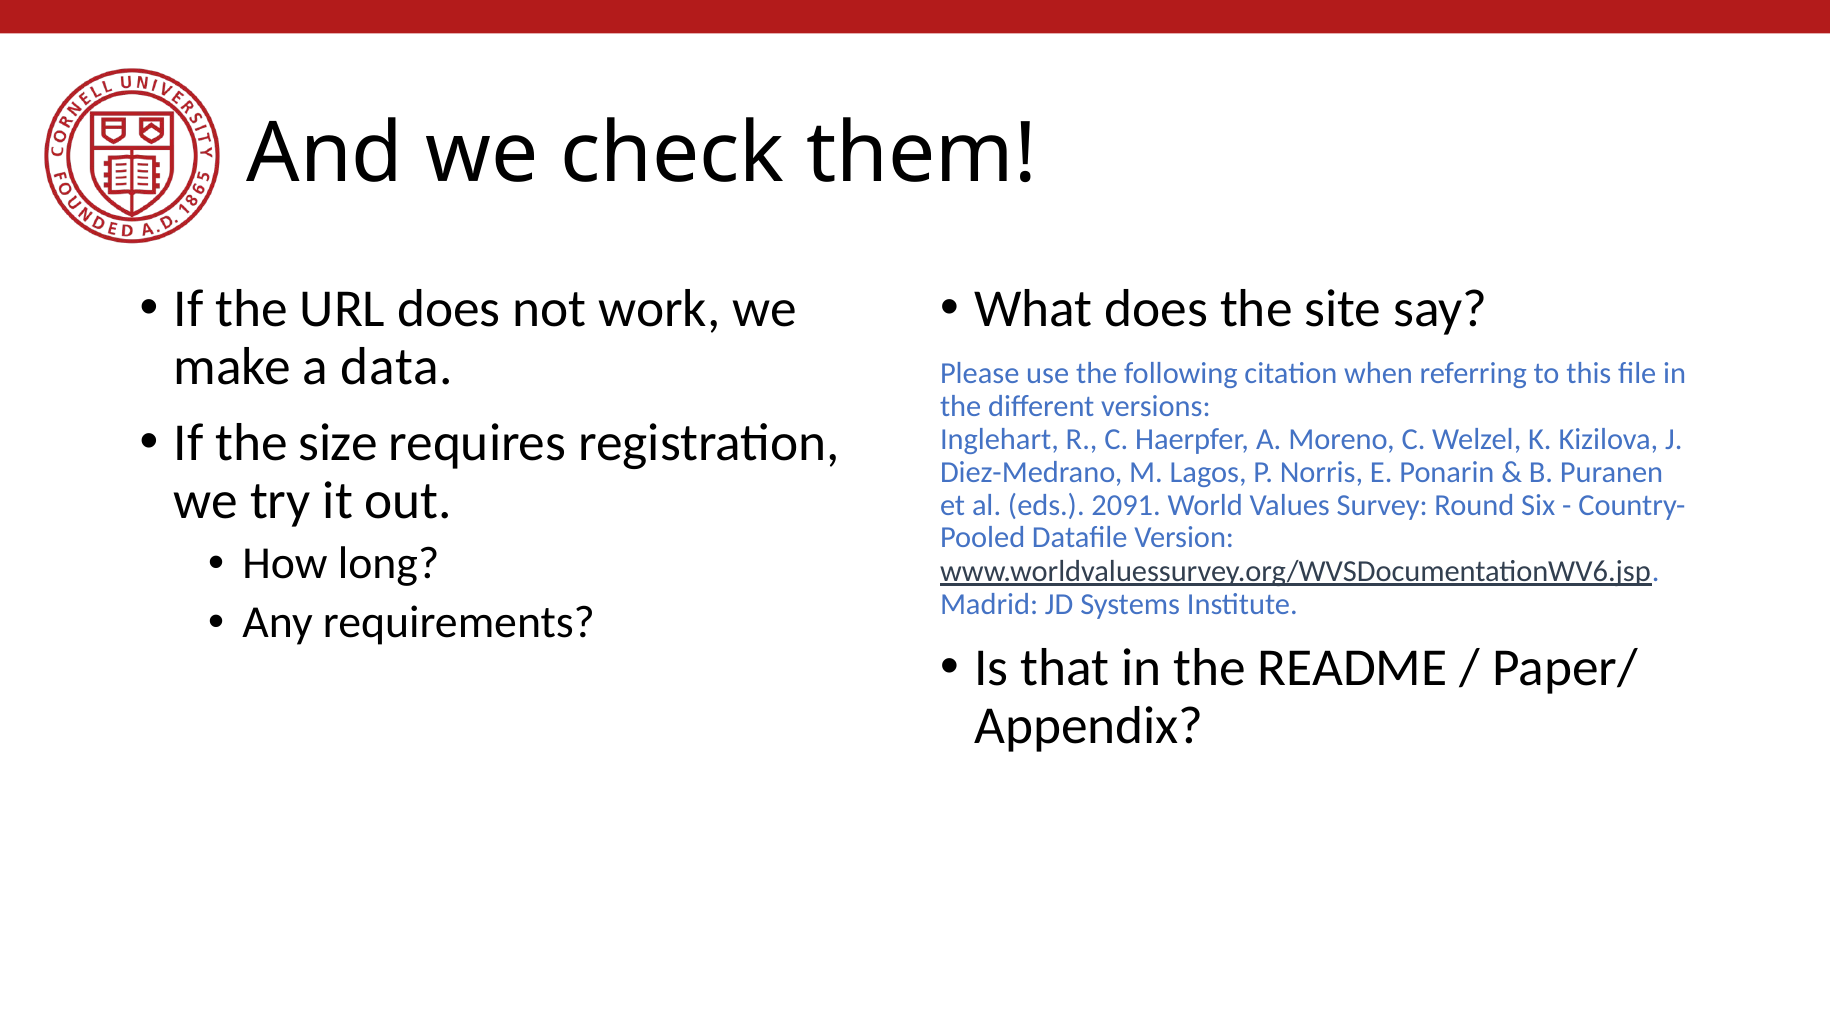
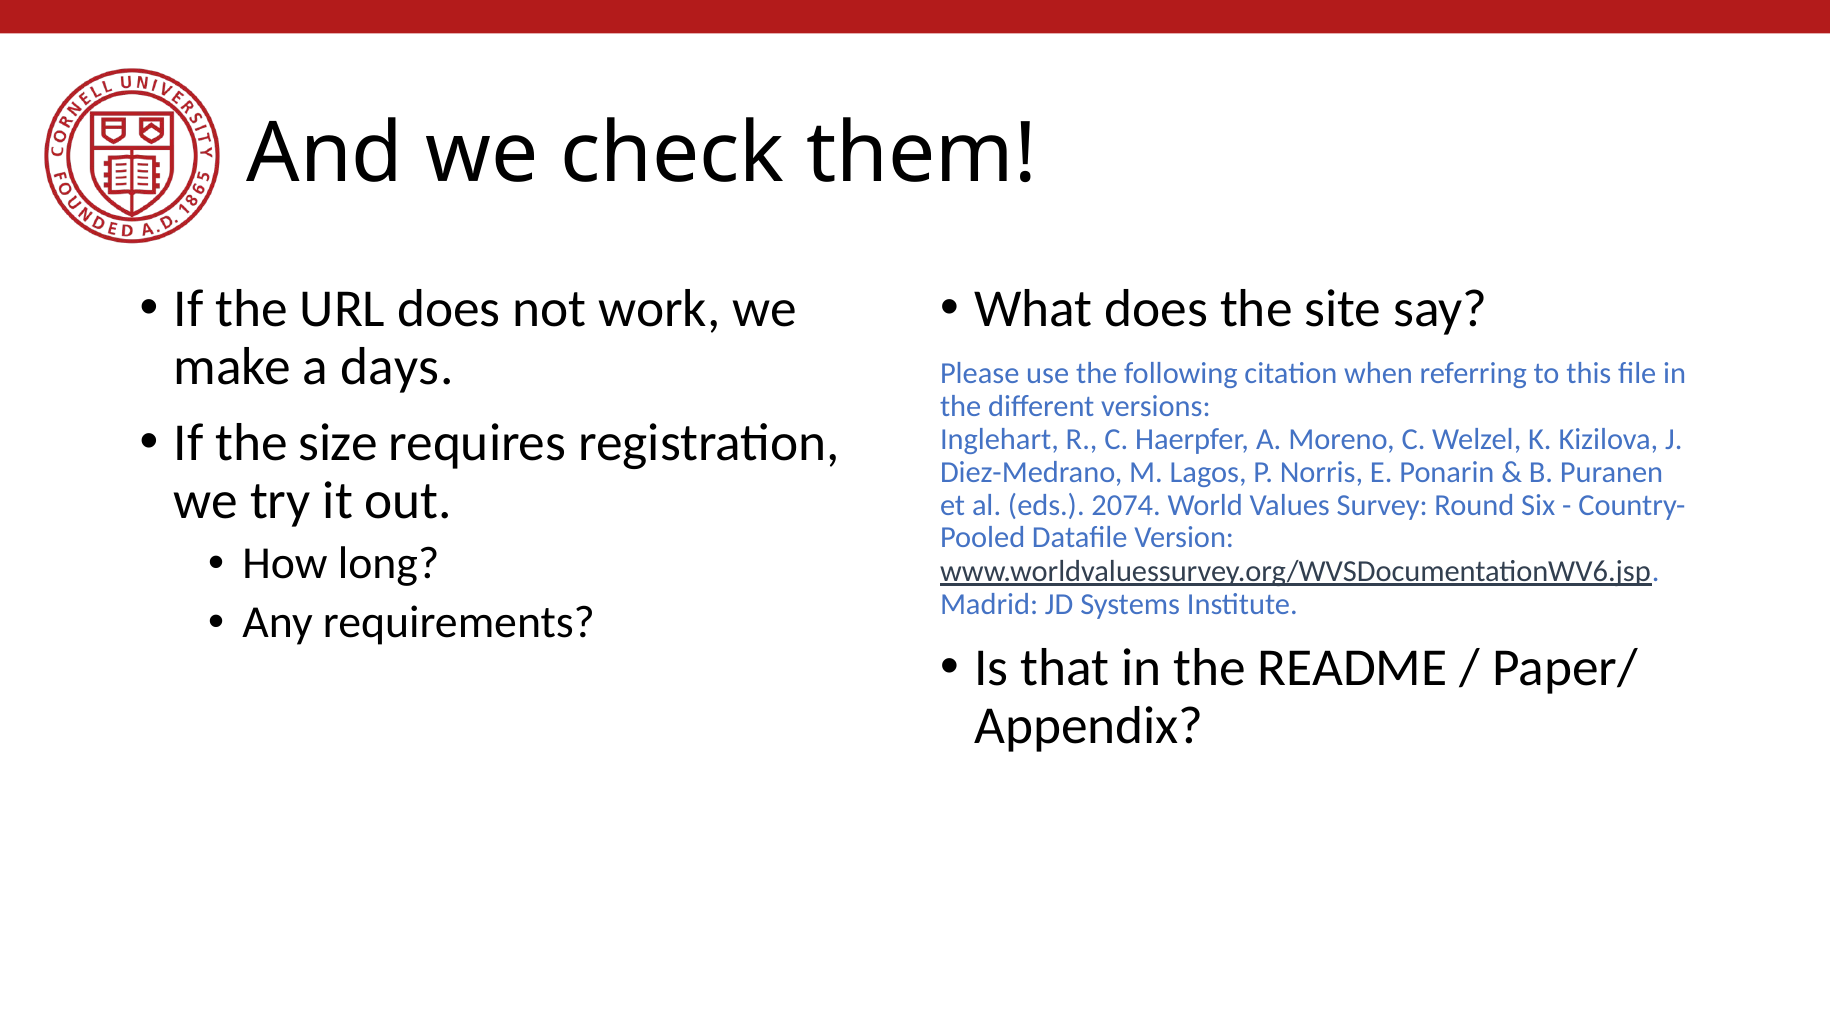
data: data -> days (397, 367)
2091: 2091 -> 2074 (1126, 505)
